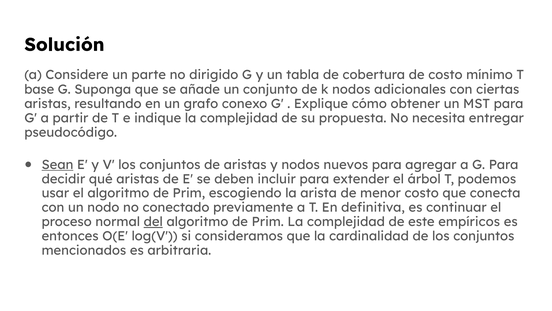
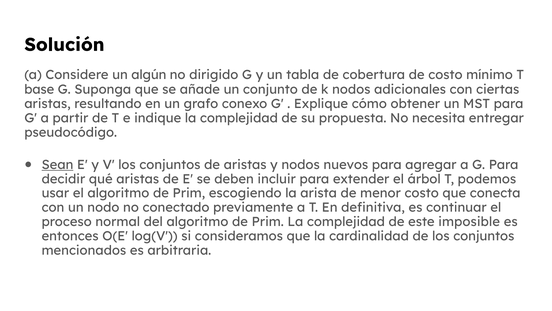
parte: parte -> algún (149, 75)
del underline: present -> none (153, 222)
empíricos: empíricos -> imposible (469, 222)
